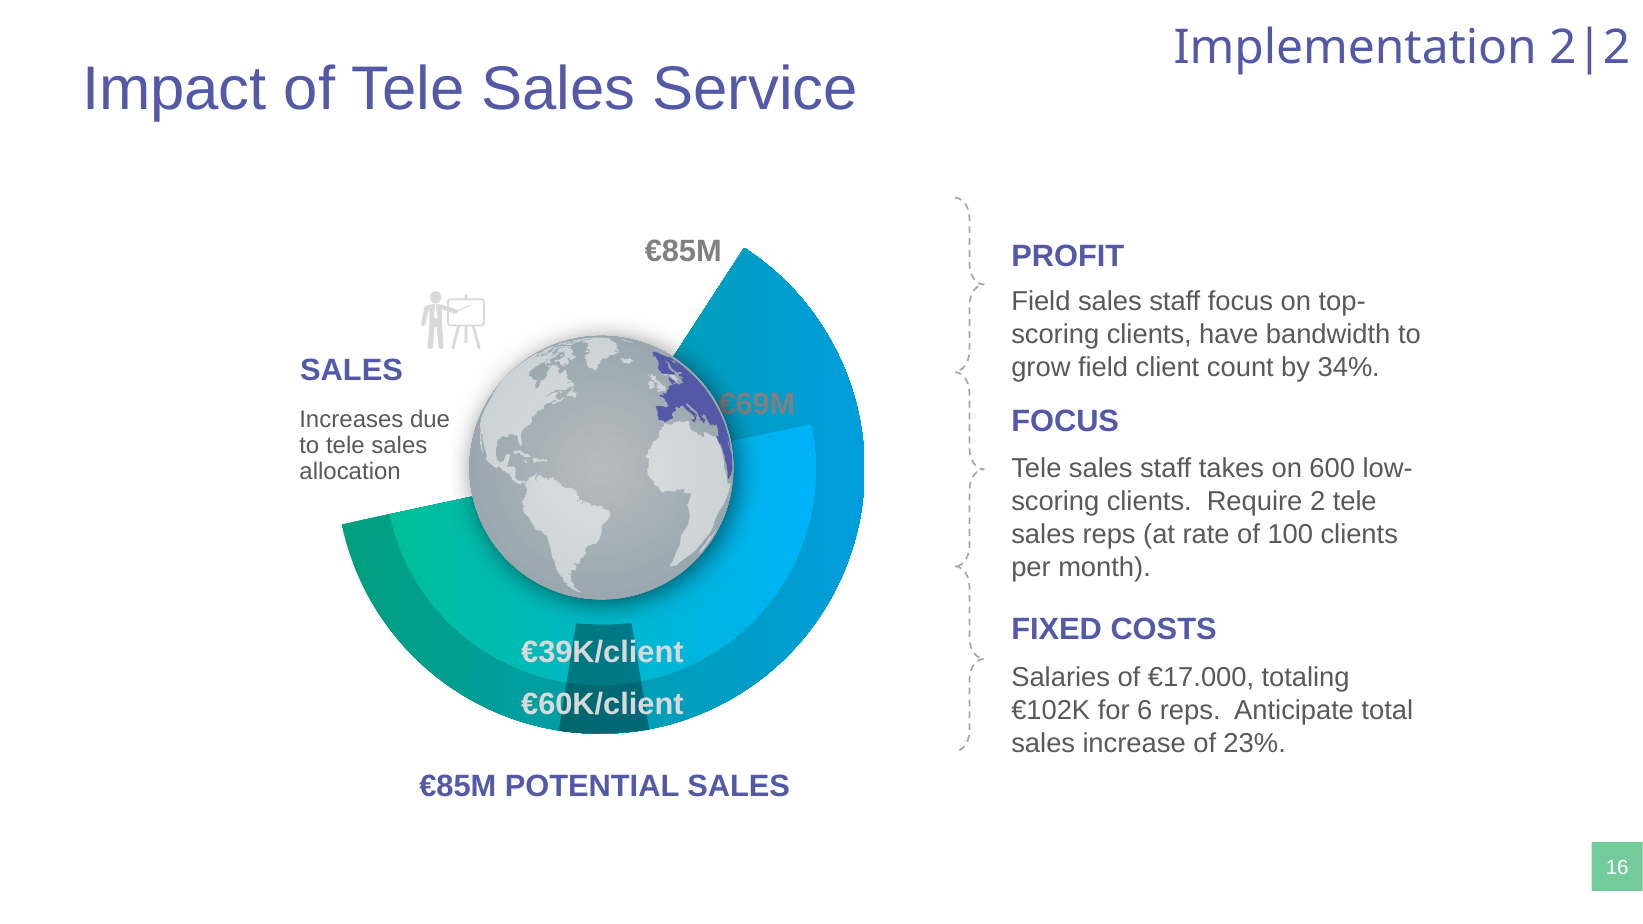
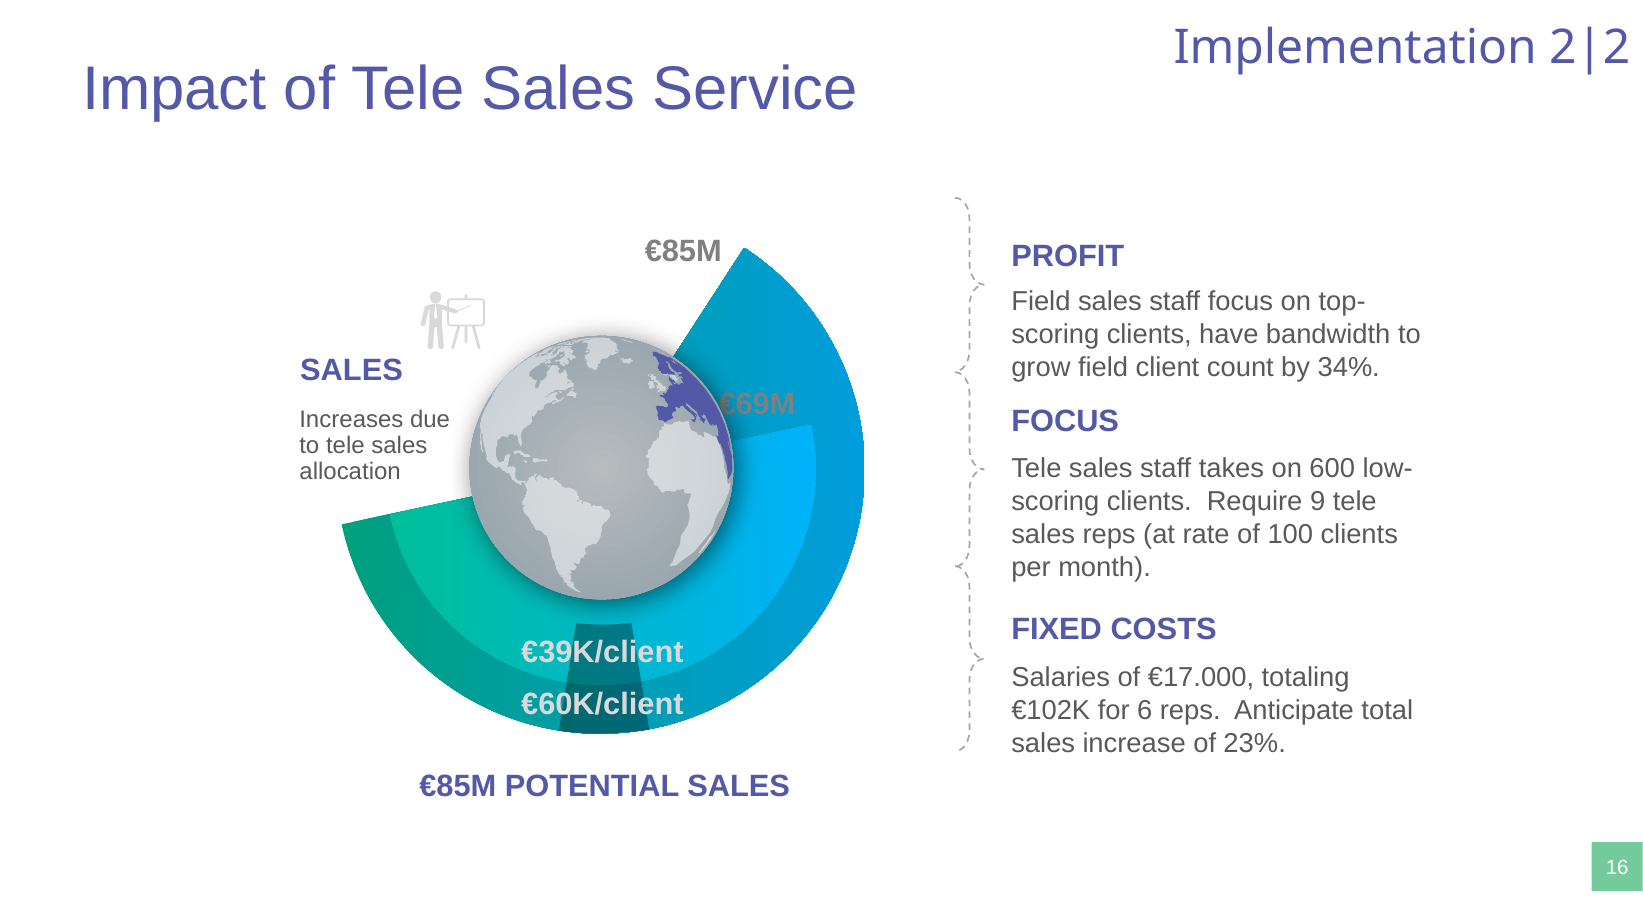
2: 2 -> 9 (1318, 502)
